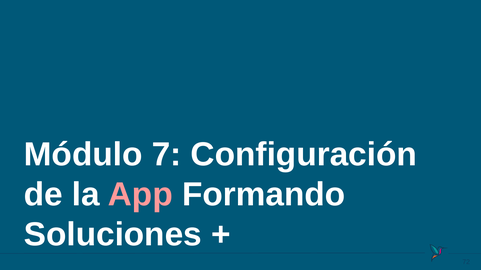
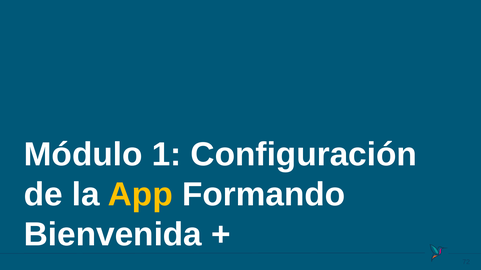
7: 7 -> 1 (167, 155)
App colour: pink -> yellow (140, 195)
Soluciones: Soluciones -> Bienvenida (113, 235)
